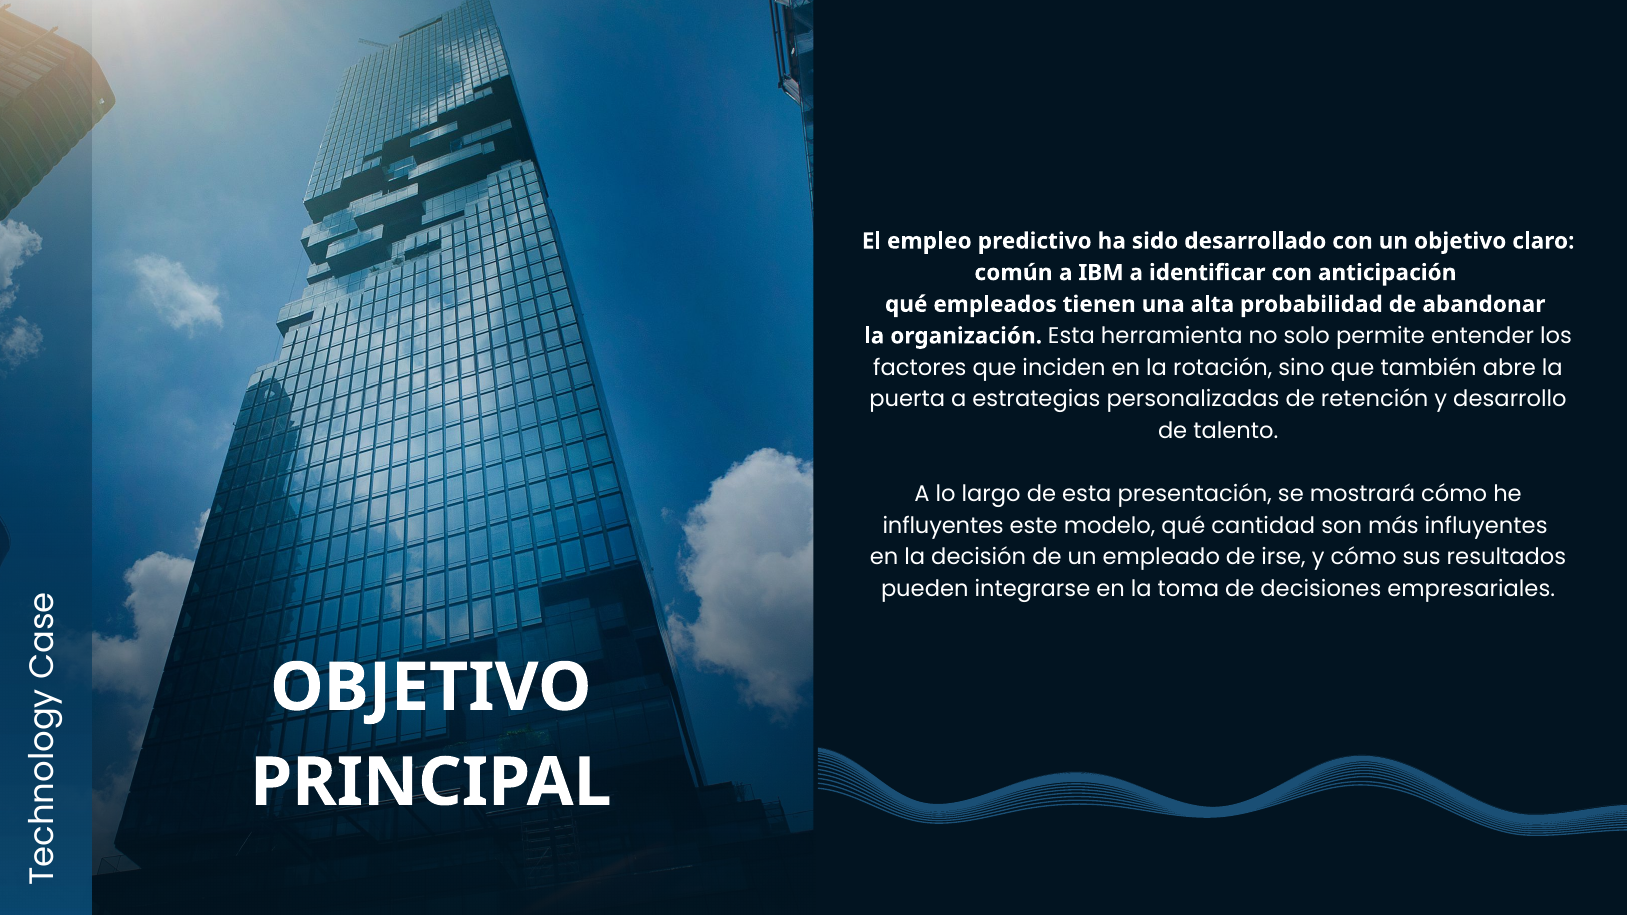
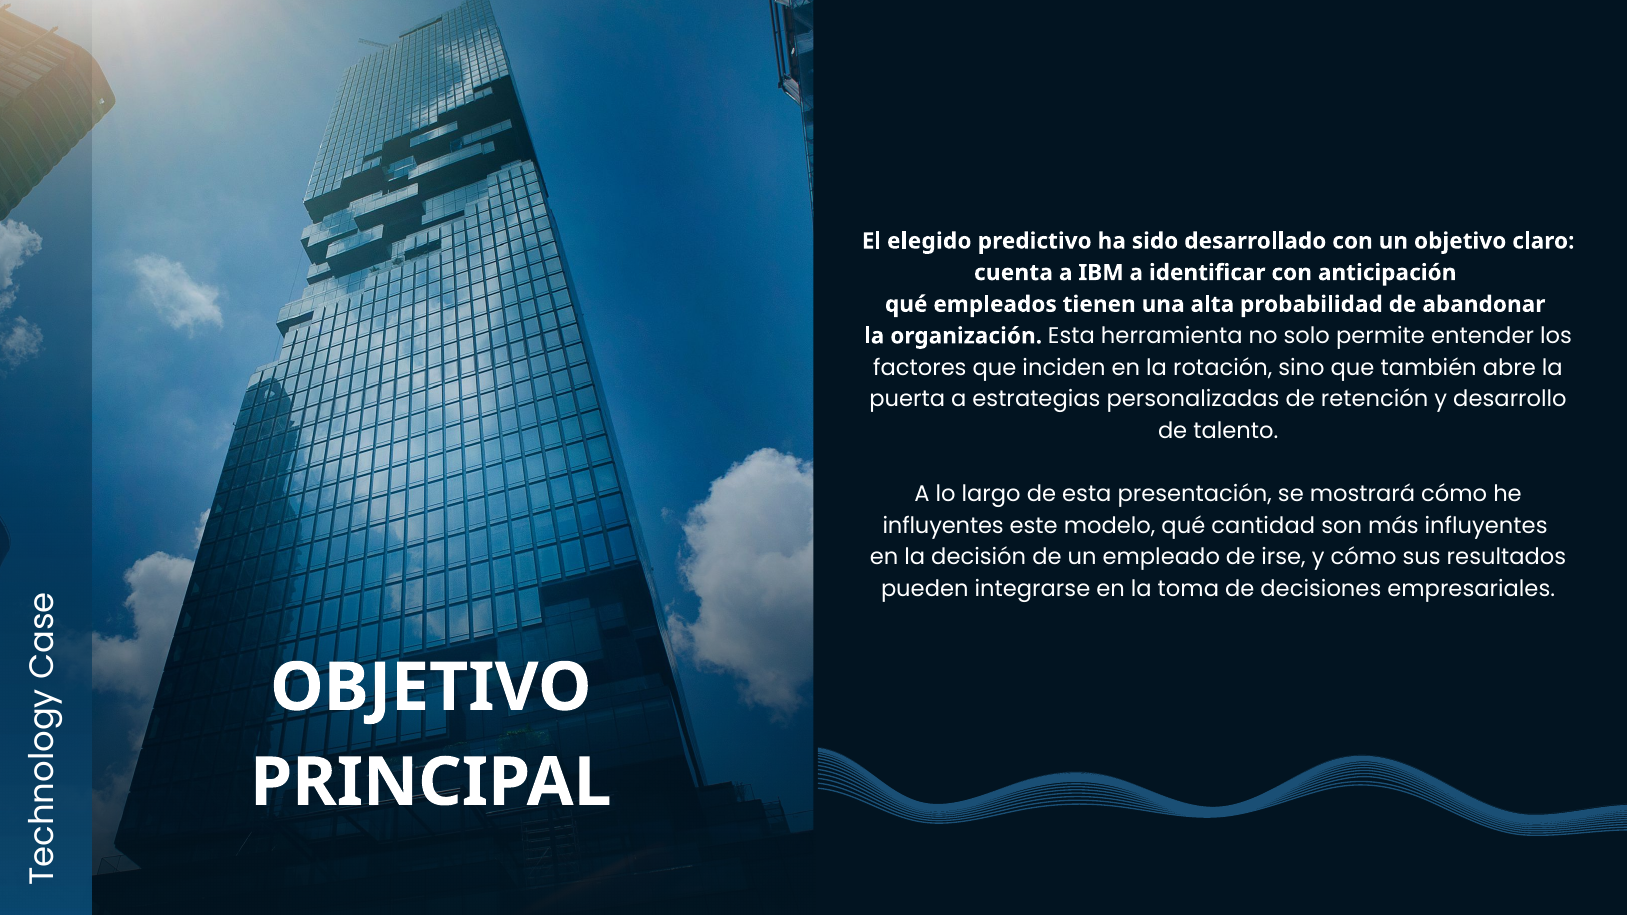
empleo: empleo -> elegido (929, 241)
común: común -> cuenta (1013, 273)
